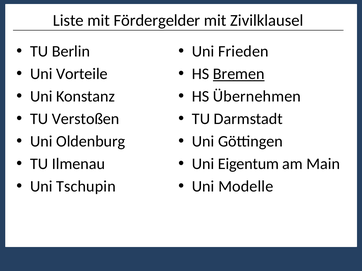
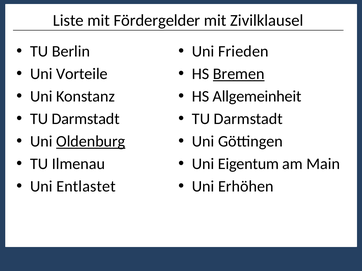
Übernehmen: Übernehmen -> Allgemeinheit (257, 97)
Verstoßen: Verstoßen -> Darmstadt (86, 119)
Oldenburg underline: none -> present (91, 142)
Tschupin: Tschupin -> Entlastet (86, 187)
Modelle: Modelle -> Erhöhen (246, 187)
